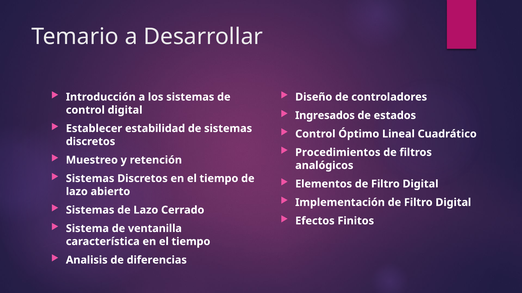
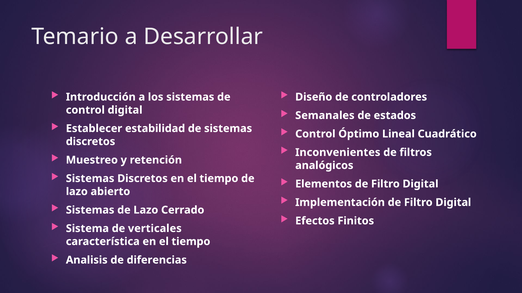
Ingresados: Ingresados -> Semanales (325, 116)
Procedimientos: Procedimientos -> Inconvenientes (338, 153)
ventanilla: ventanilla -> verticales (155, 229)
